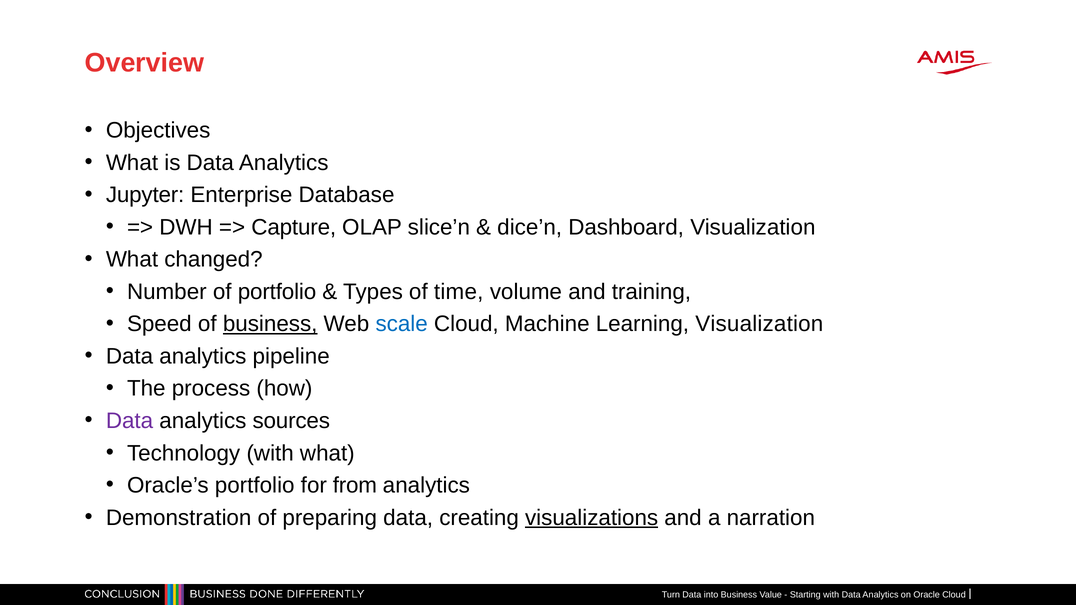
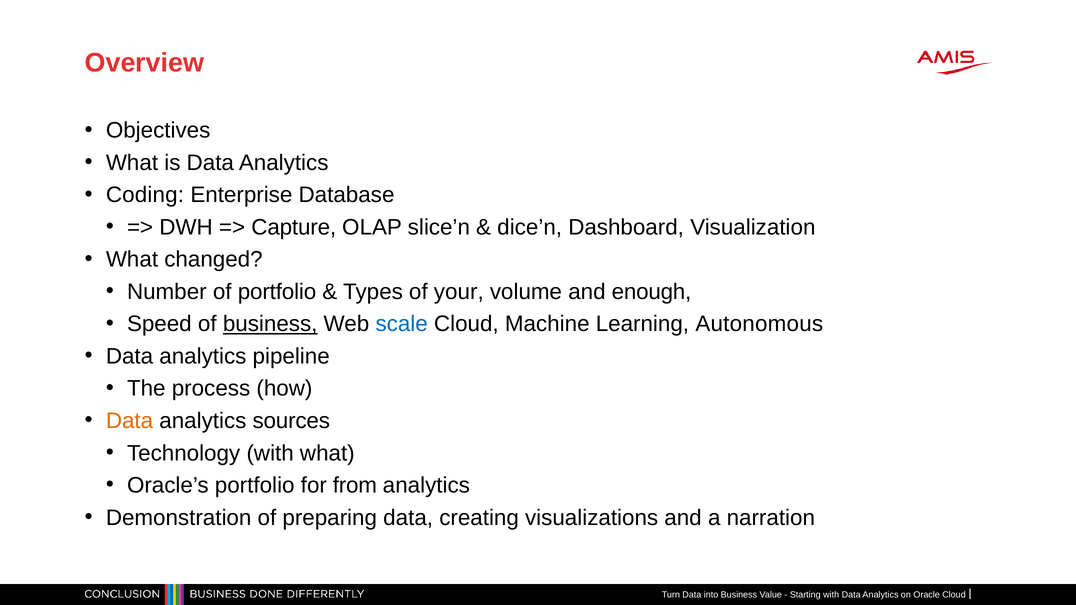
Jupyter: Jupyter -> Coding (145, 195)
time: time -> your (459, 292)
training: training -> enough (651, 292)
Learning Visualization: Visualization -> Autonomous (759, 324)
Data colour: purple -> orange (130, 421)
visualizations underline: present -> none (592, 518)
